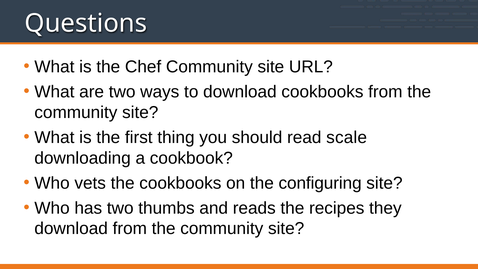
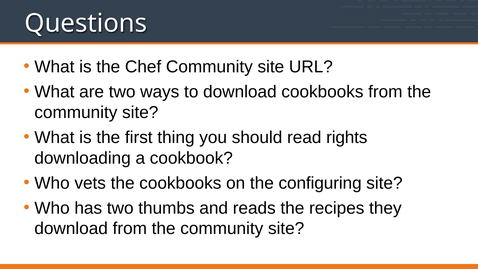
scale: scale -> rights (347, 137)
